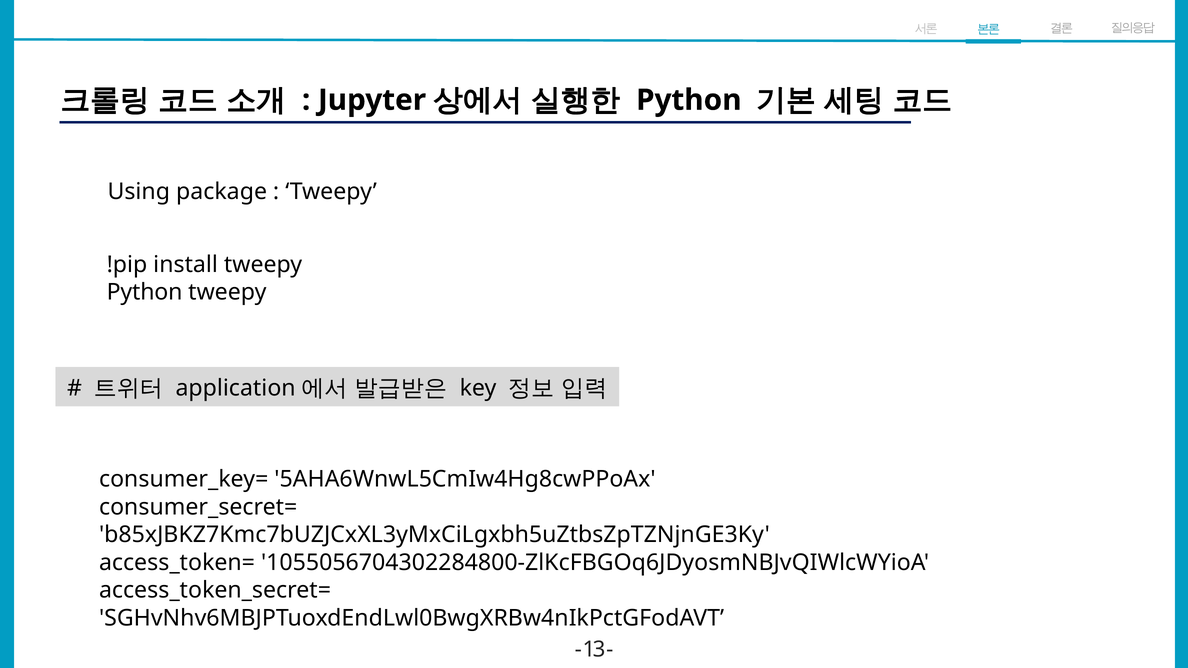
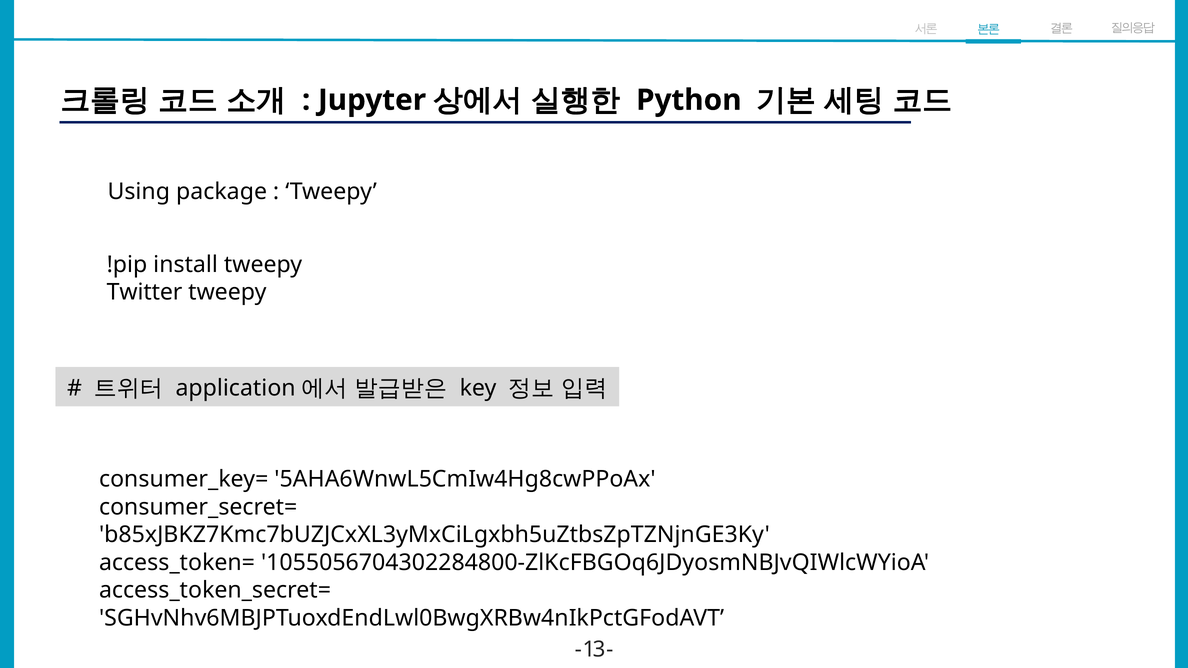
Python: Python -> Twitter (145, 292)
